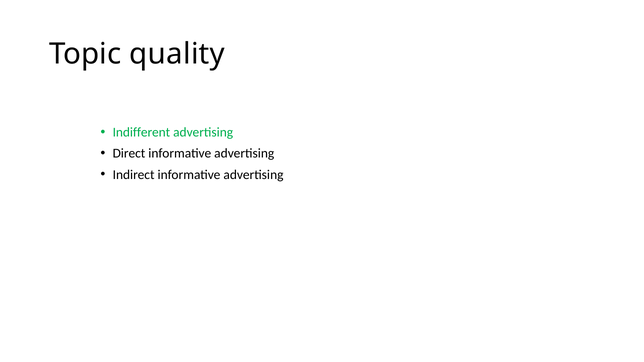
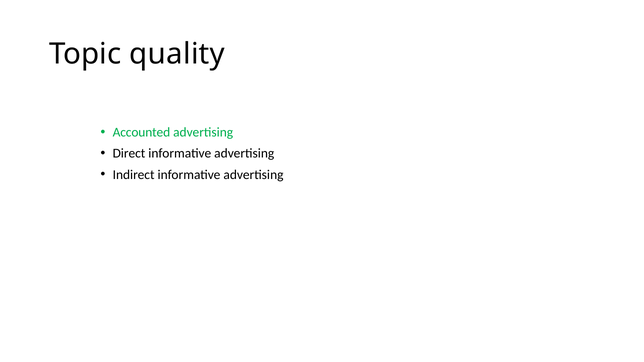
Indifferent: Indifferent -> Accounted (141, 132)
